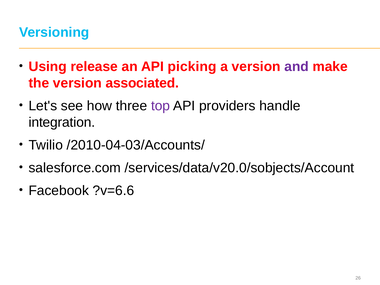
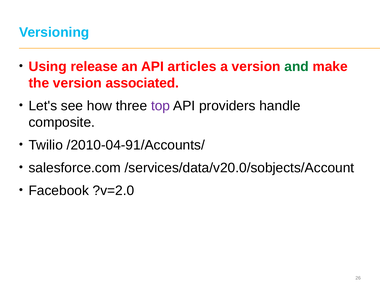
picking: picking -> articles (192, 67)
and colour: purple -> green (297, 67)
integration: integration -> composite (62, 122)
/2010-04-03/Accounts/: /2010-04-03/Accounts/ -> /2010-04-91/Accounts/ (136, 145)
?v=6.6: ?v=6.6 -> ?v=2.0 (113, 191)
